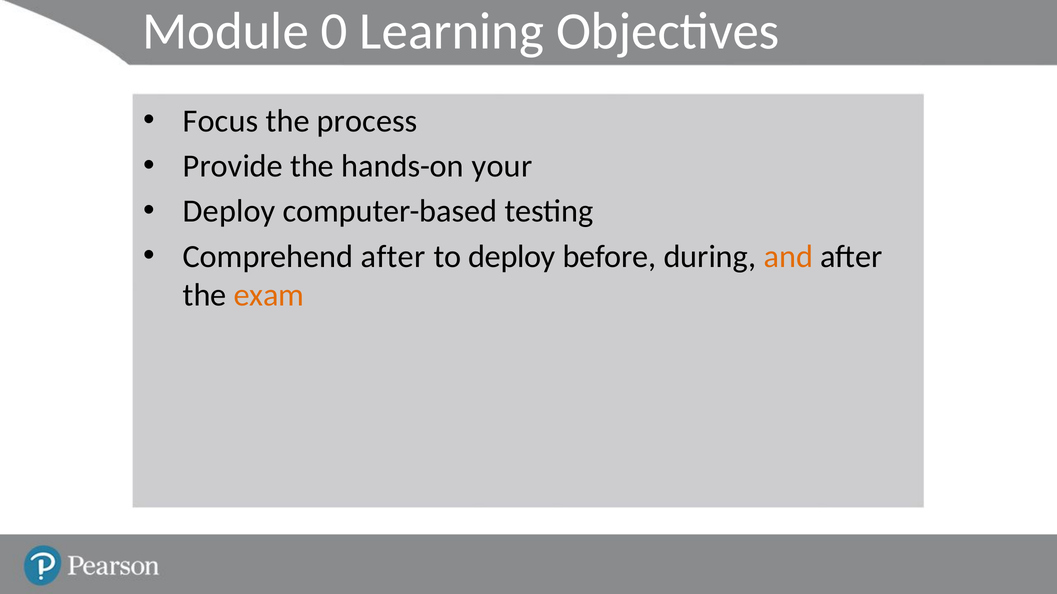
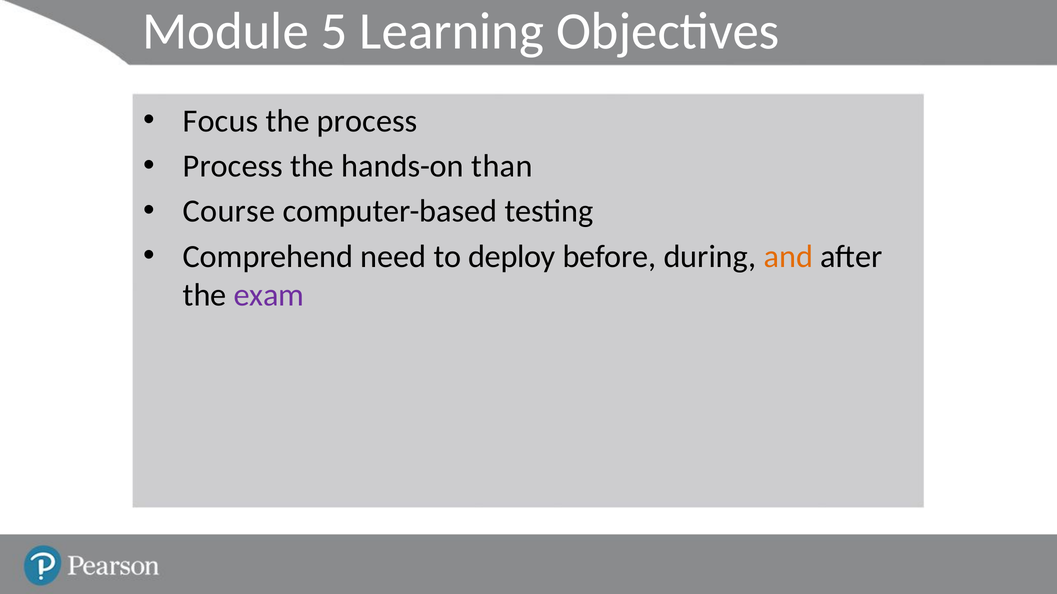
0: 0 -> 5 (334, 31)
Provide: Provide -> Process (233, 166)
your: your -> than (502, 166)
Deploy: Deploy -> Course (229, 211)
Comprehend after: after -> need (393, 257)
exam colour: orange -> purple (269, 295)
